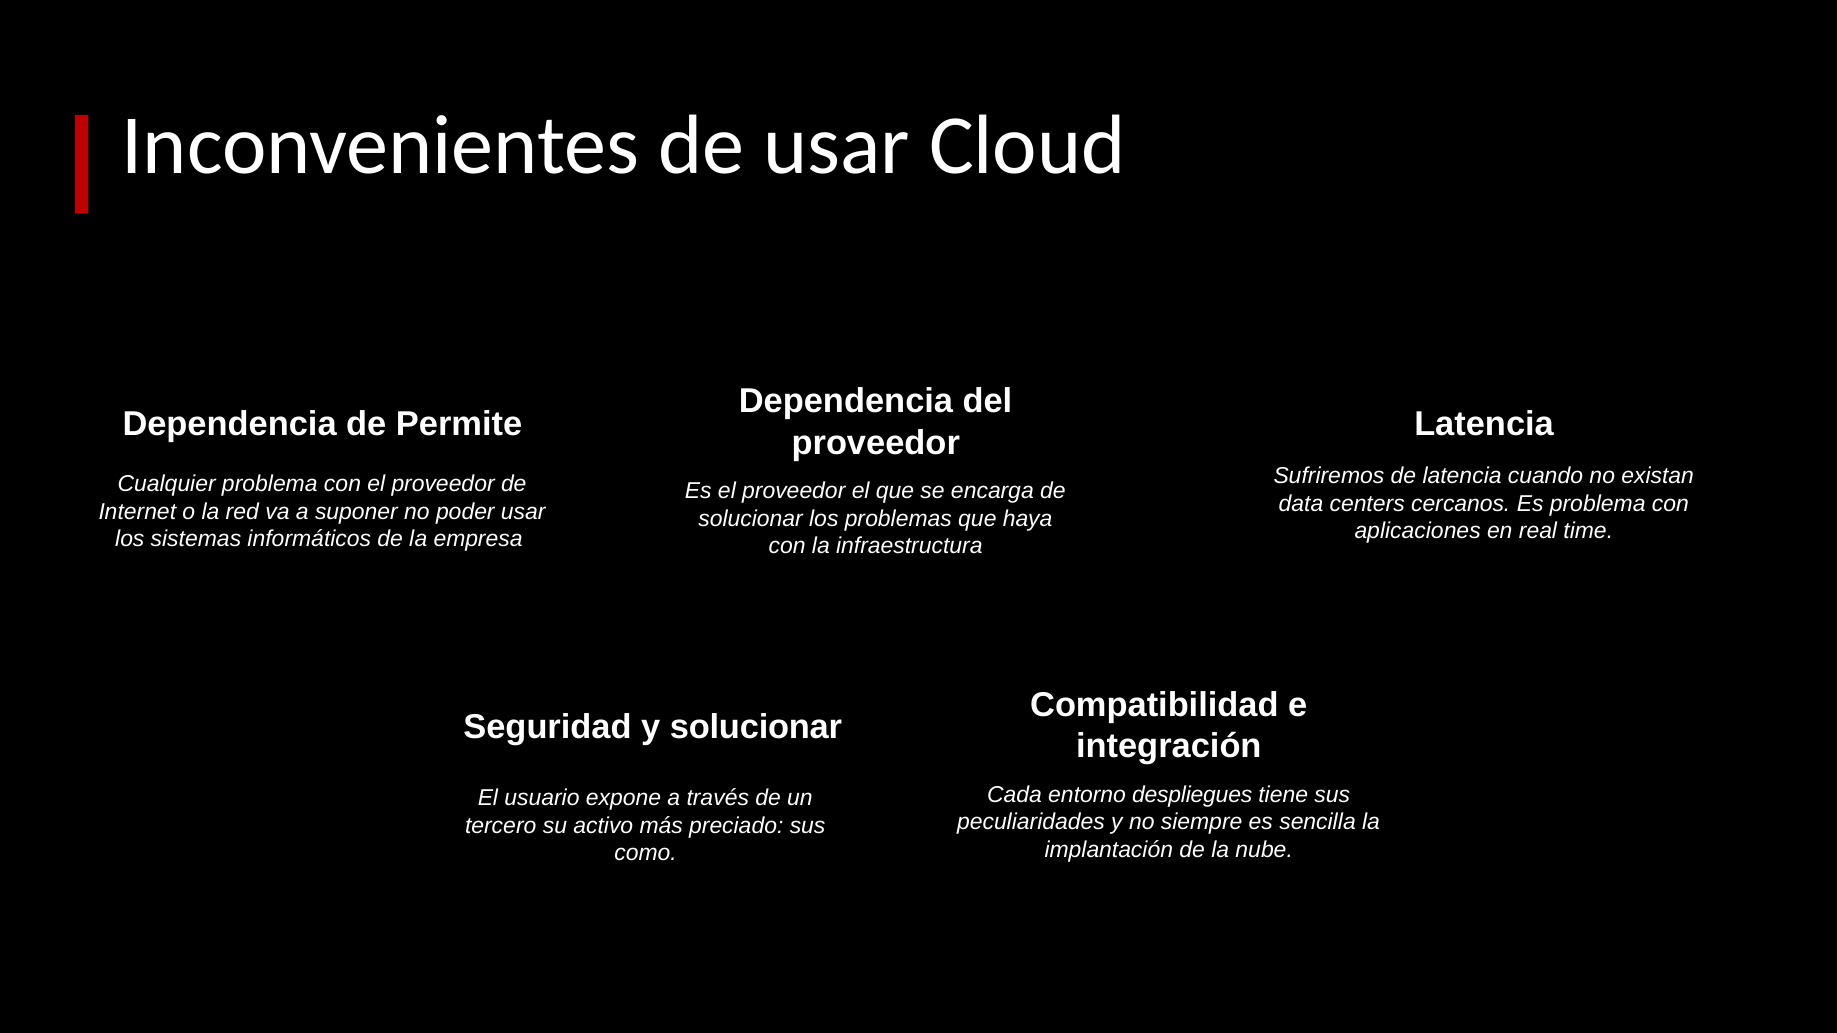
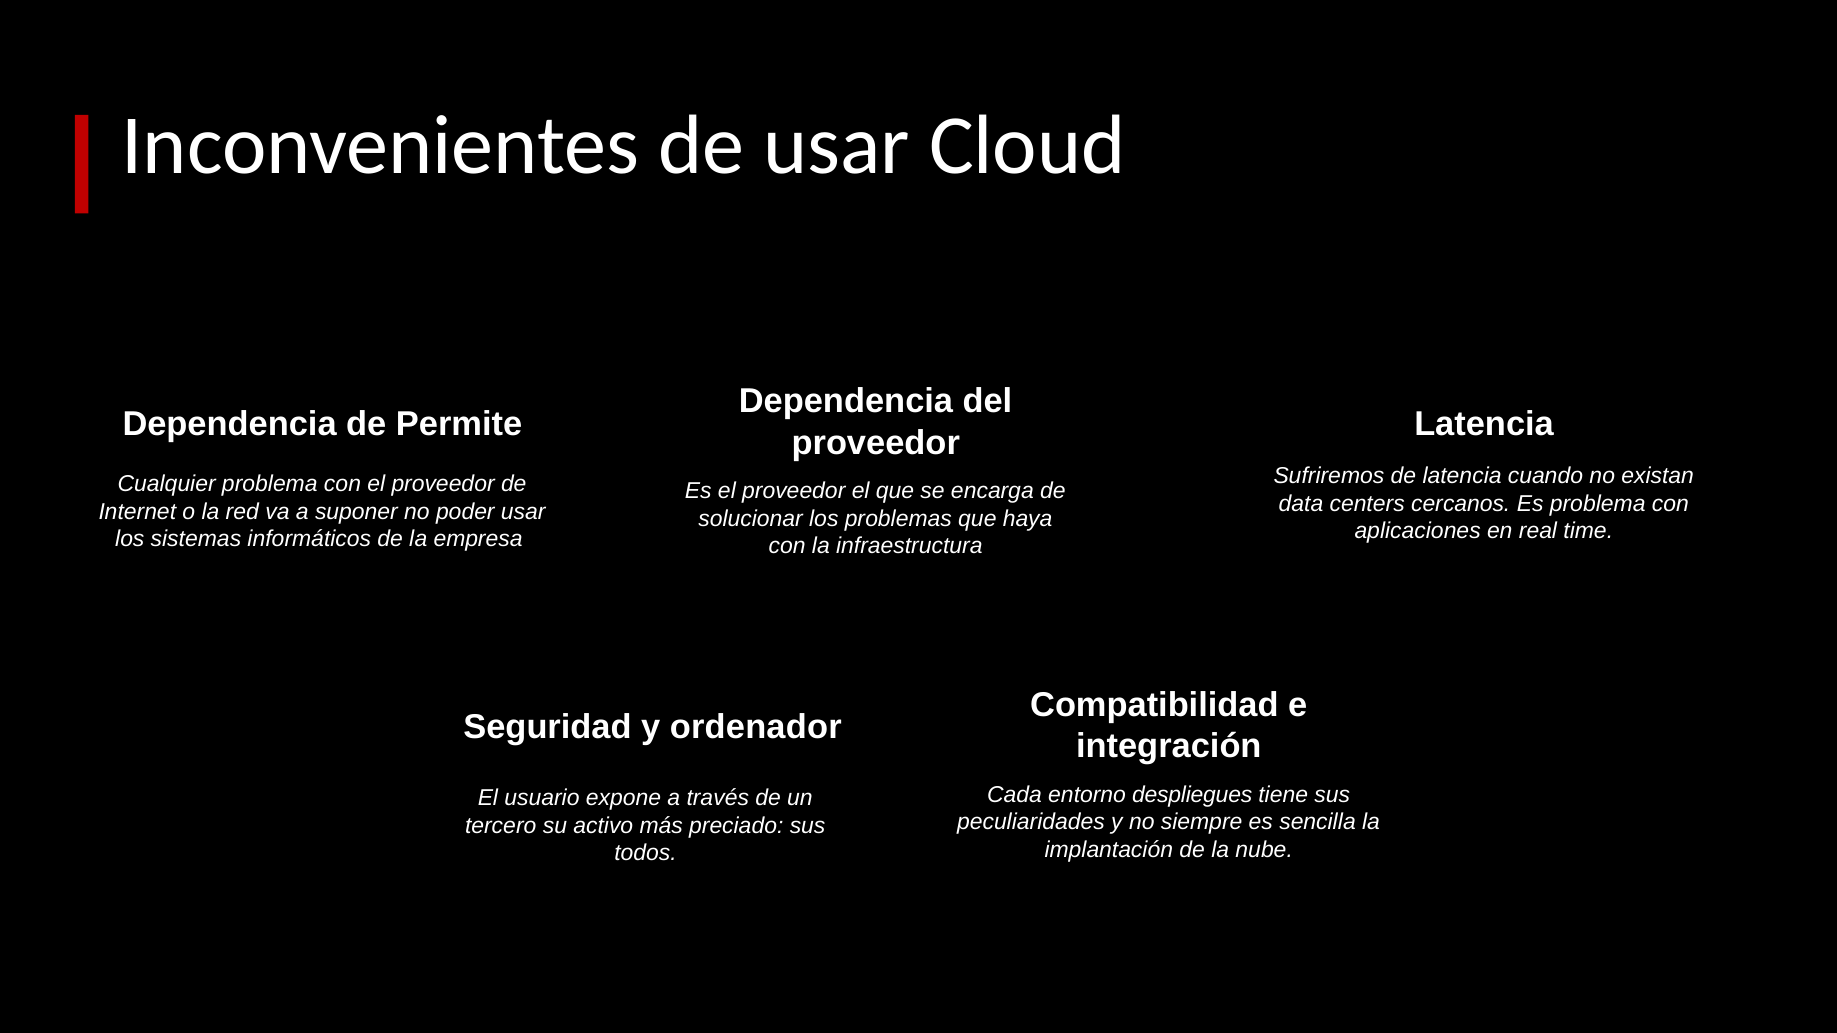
y solucionar: solucionar -> ordenador (756, 727)
como: como -> todos (646, 853)
